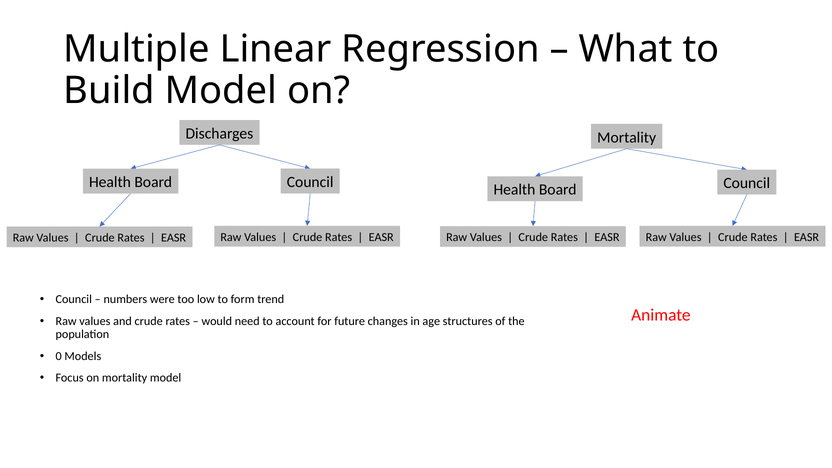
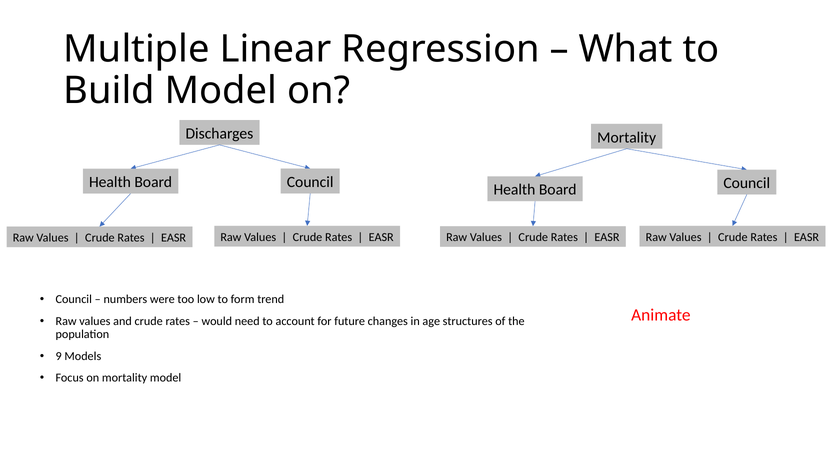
0: 0 -> 9 (59, 356)
